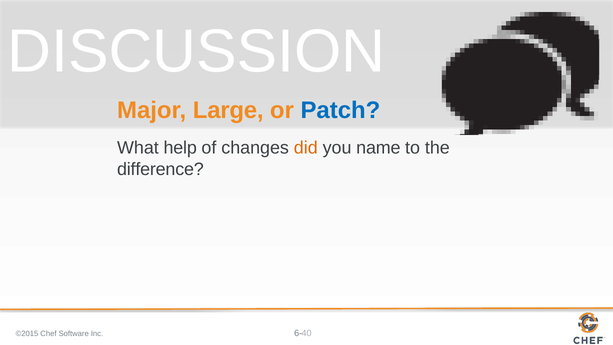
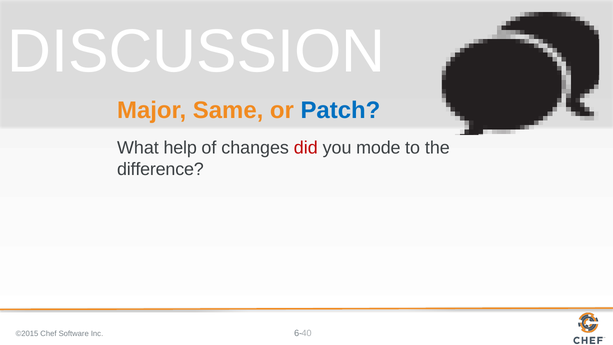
Large: Large -> Same (228, 110)
did colour: orange -> red (306, 148)
name: name -> mode (378, 148)
